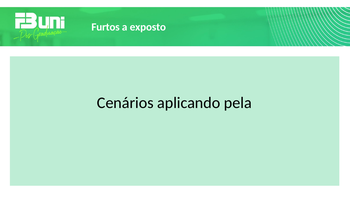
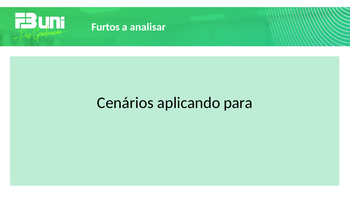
exposto: exposto -> analisar (148, 27)
pela: pela -> para (238, 103)
